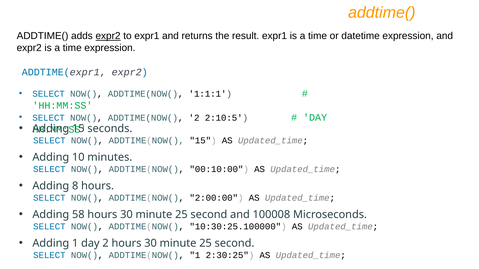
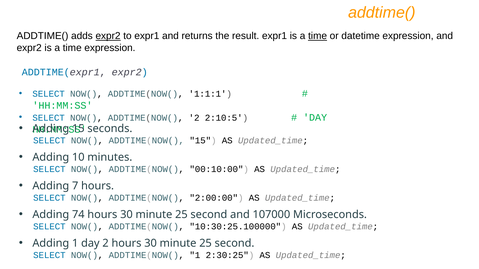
time underline: none -> present (318, 36)
8: 8 -> 7 (75, 186)
58: 58 -> 74 (78, 215)
100008: 100008 -> 107000 (271, 215)
